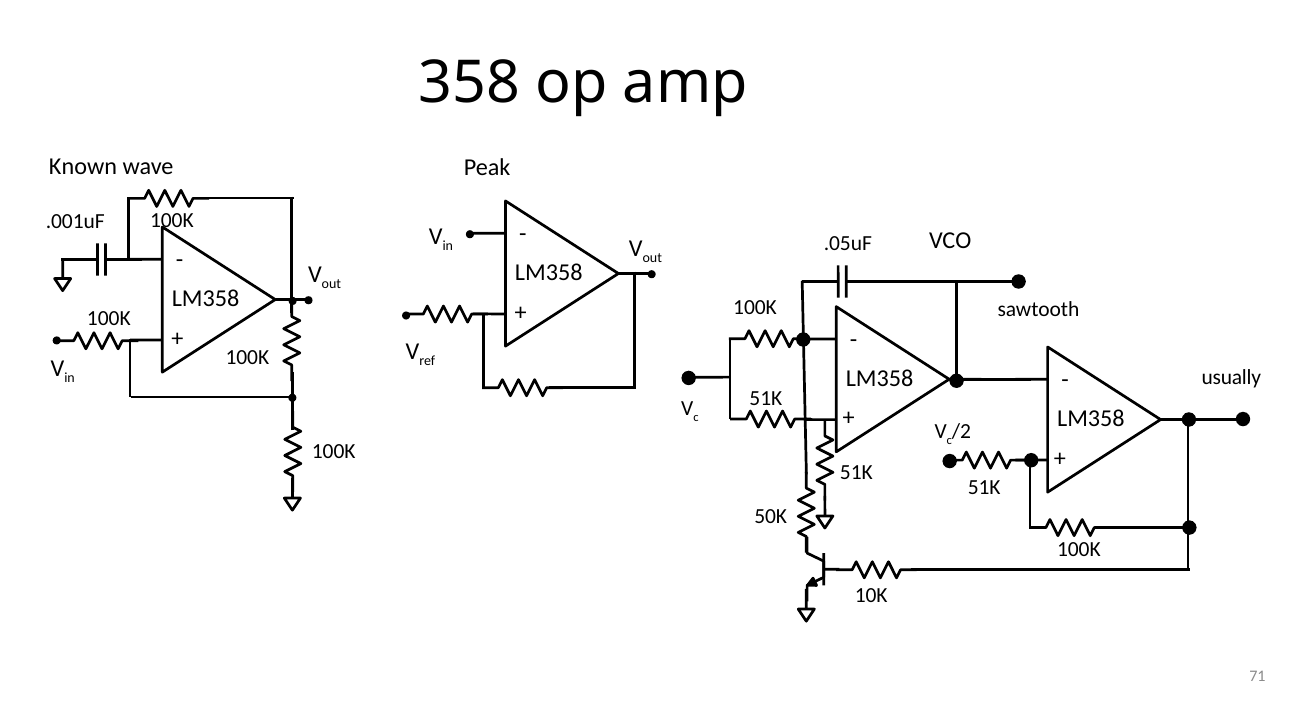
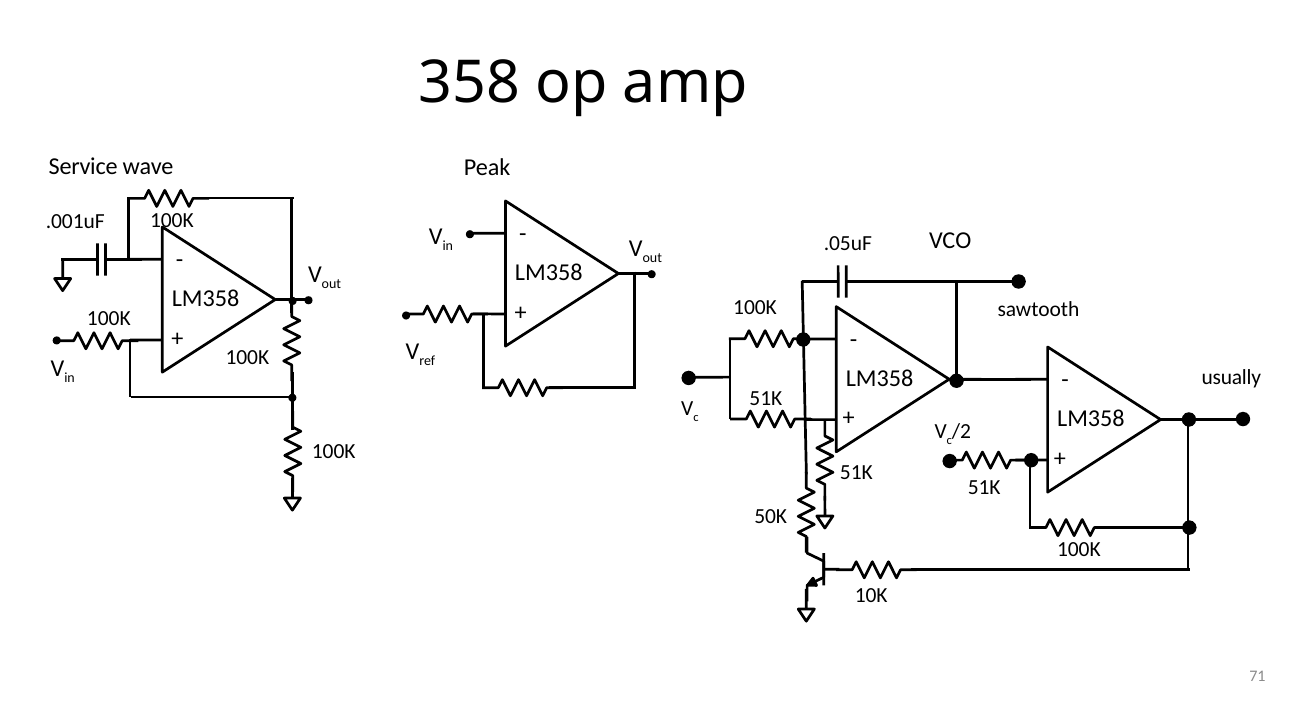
Known: Known -> Service (83, 166)
